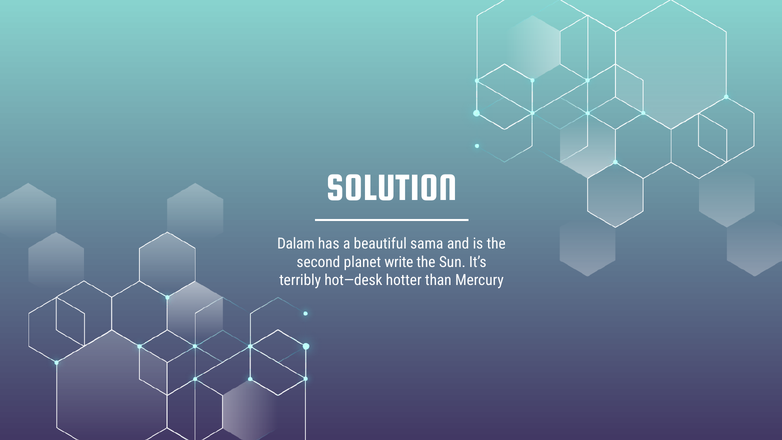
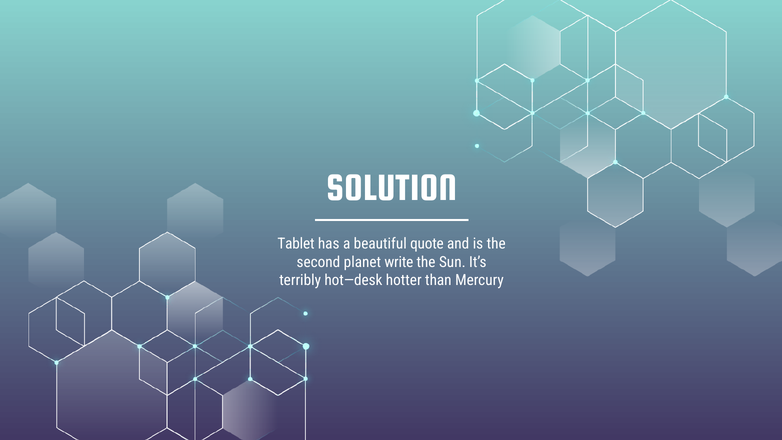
Dalam: Dalam -> Tablet (296, 244)
sama: sama -> quote (427, 244)
